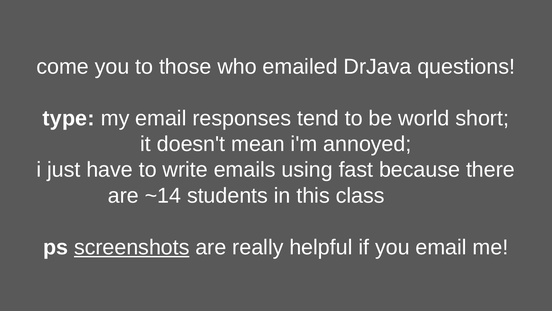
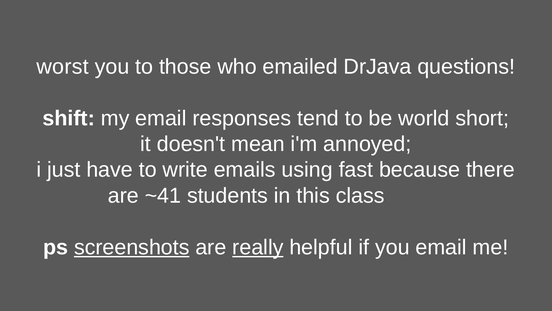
come: come -> worst (63, 67)
type: type -> shift (69, 118)
~14: ~14 -> ~41 (163, 195)
really underline: none -> present (258, 247)
